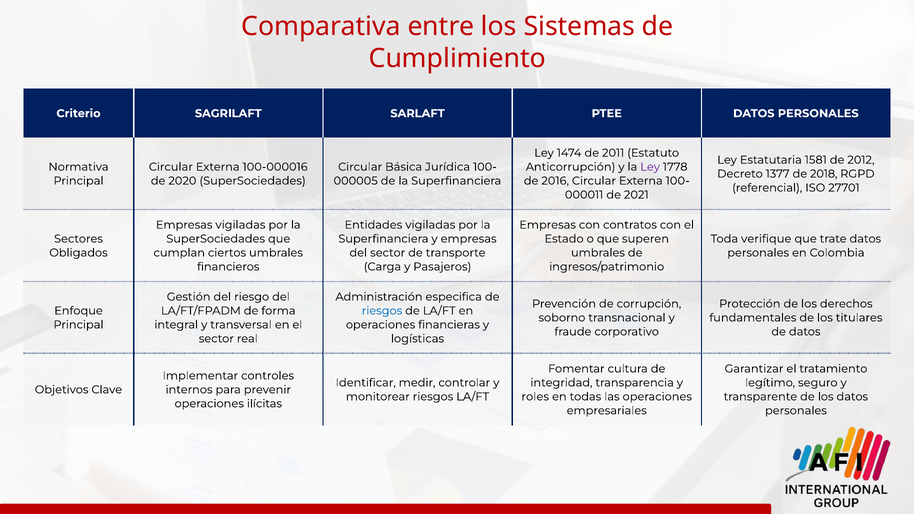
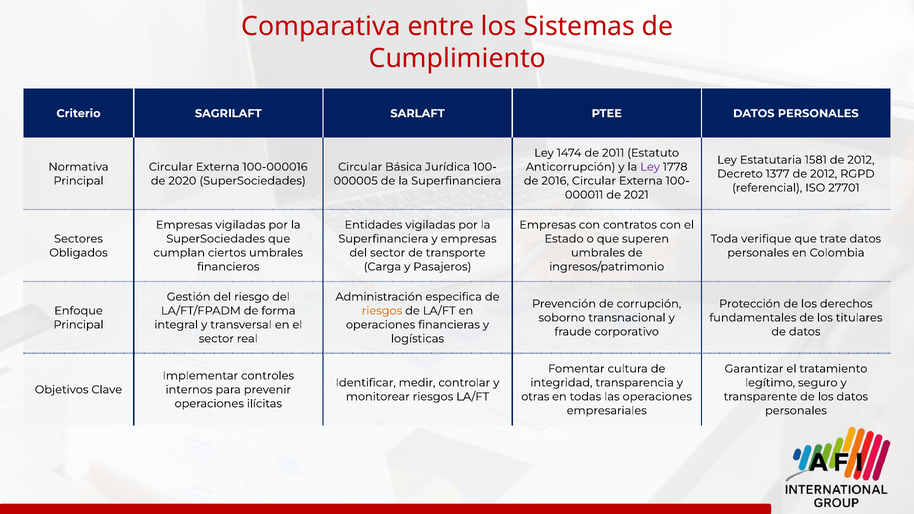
1377 de 2018: 2018 -> 2012 (824, 174)
riesgos colour: blue -> orange (382, 311)
roles: roles -> otras (535, 397)
